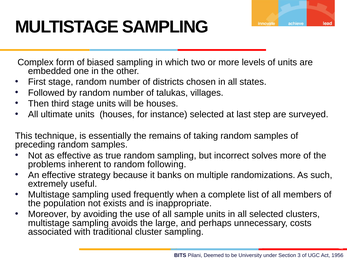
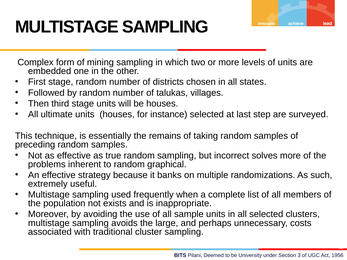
biased: biased -> mining (100, 62)
following: following -> graphical (167, 164)
